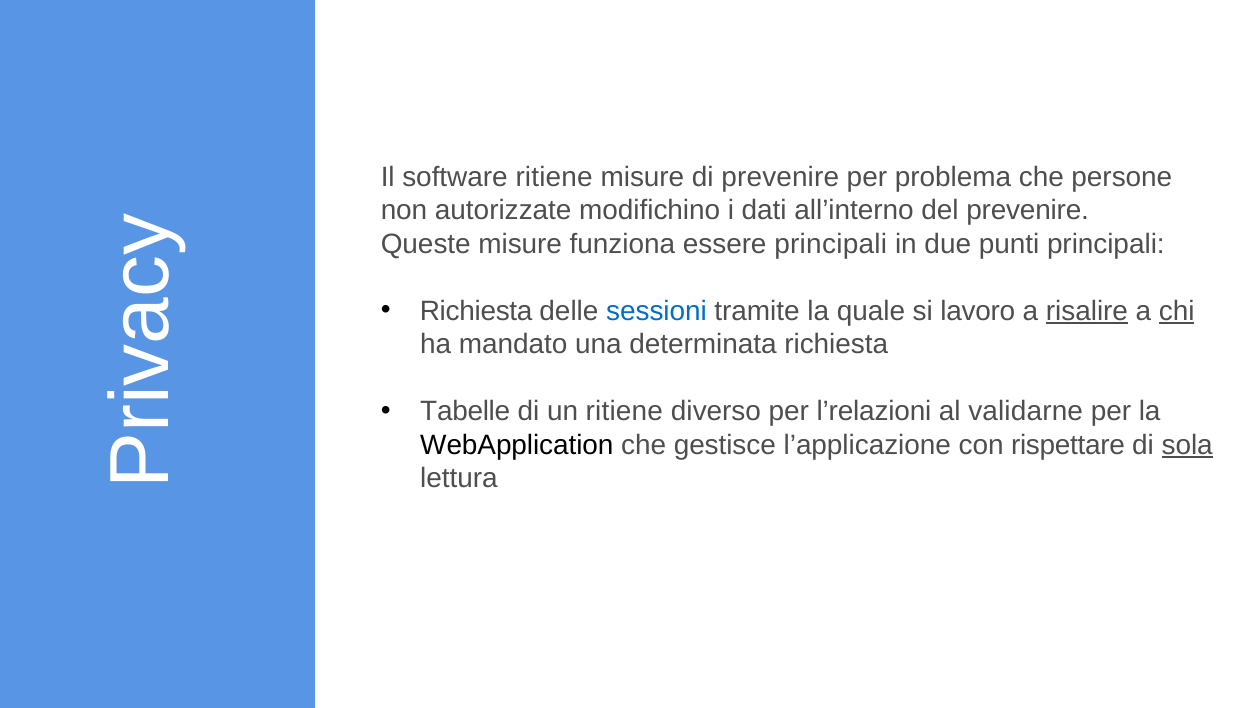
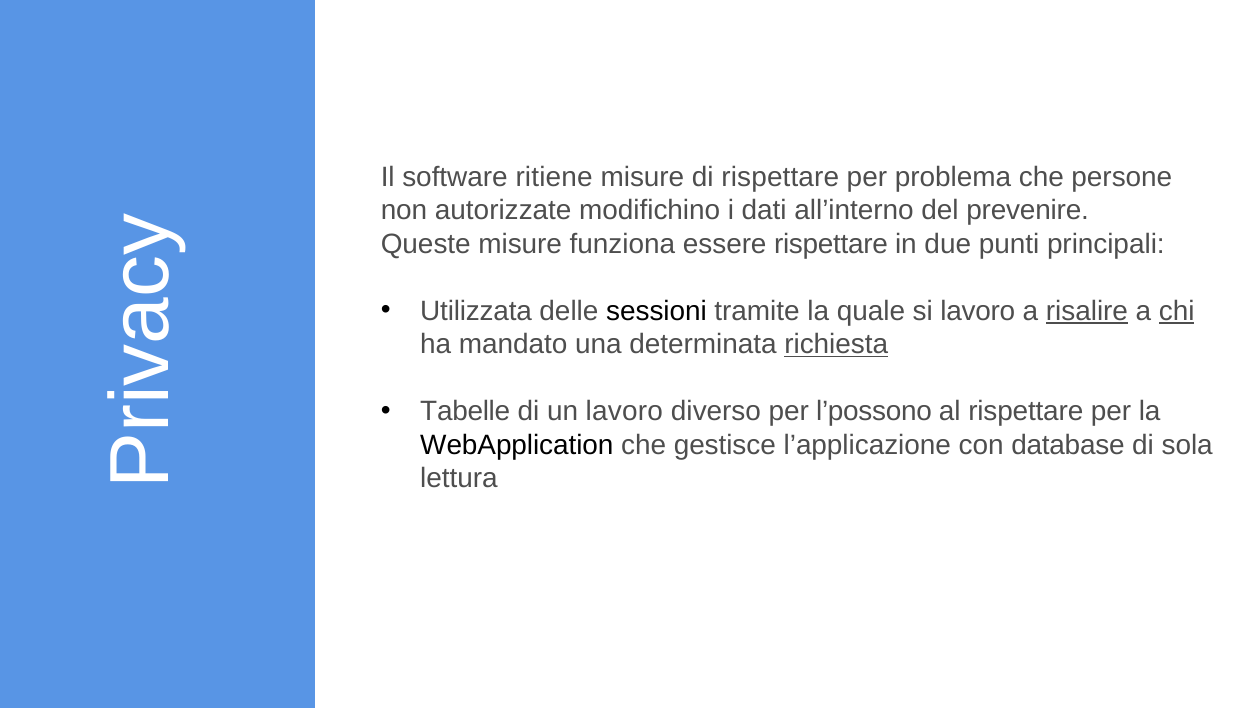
di prevenire: prevenire -> rispettare (780, 177)
essere principali: principali -> rispettare (831, 244)
Richiesta: Richiesta -> Utilizzata (476, 311)
sessioni colour: blue -> black (656, 311)
richiesta underline: none -> present (836, 345)
un ritiene: ritiene -> lavoro (624, 412)
l’relazioni: l’relazioni -> l’possono (874, 412)
al validarne: validarne -> rispettare (1026, 412)
rispettare: rispettare -> database (1068, 445)
sola underline: present -> none (1187, 445)
